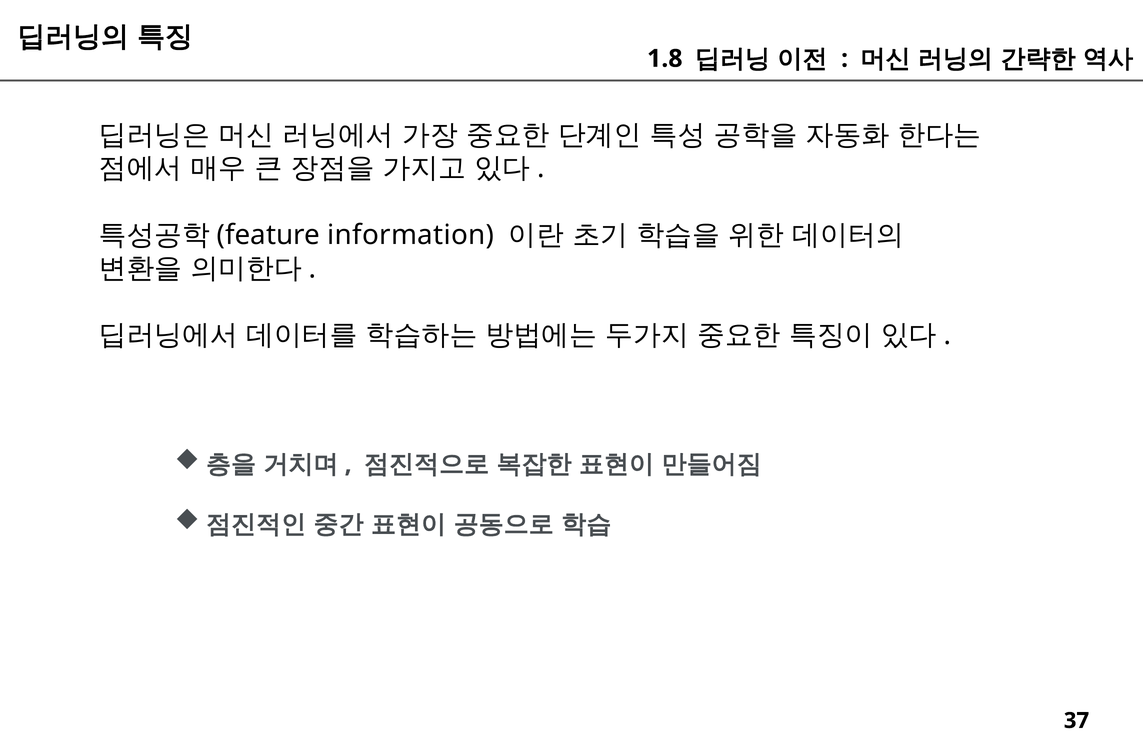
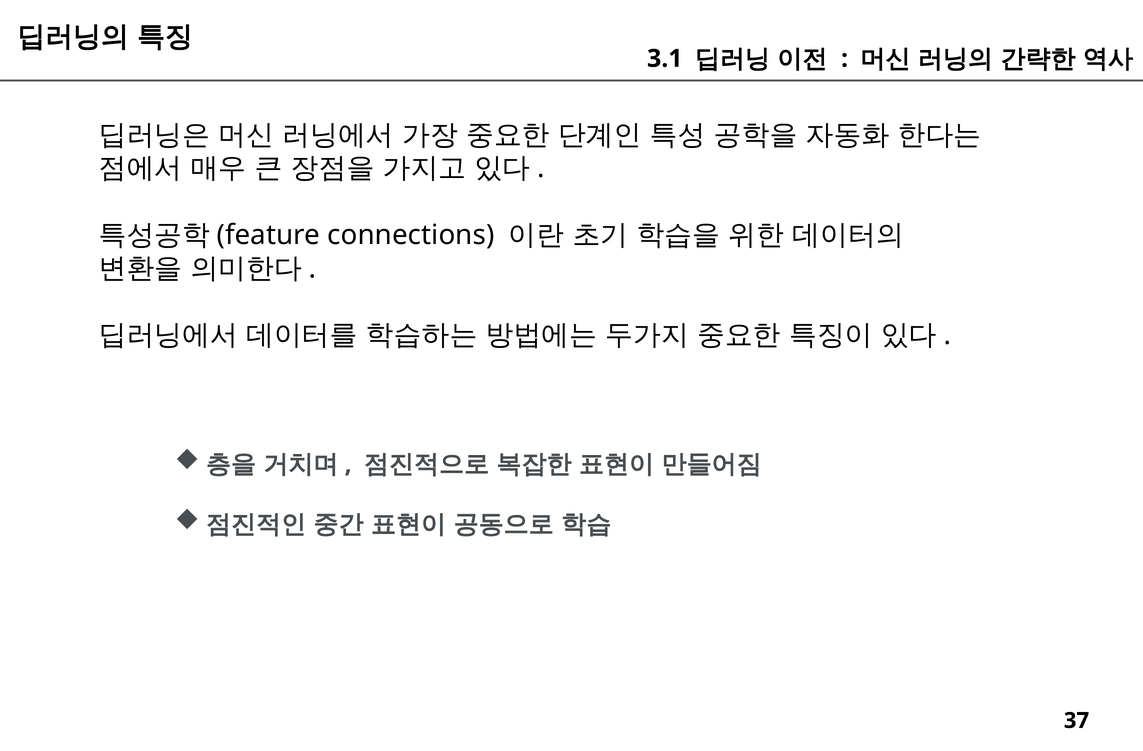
1.8: 1.8 -> 3.1 (665, 59)
information: information -> connections (411, 235)
